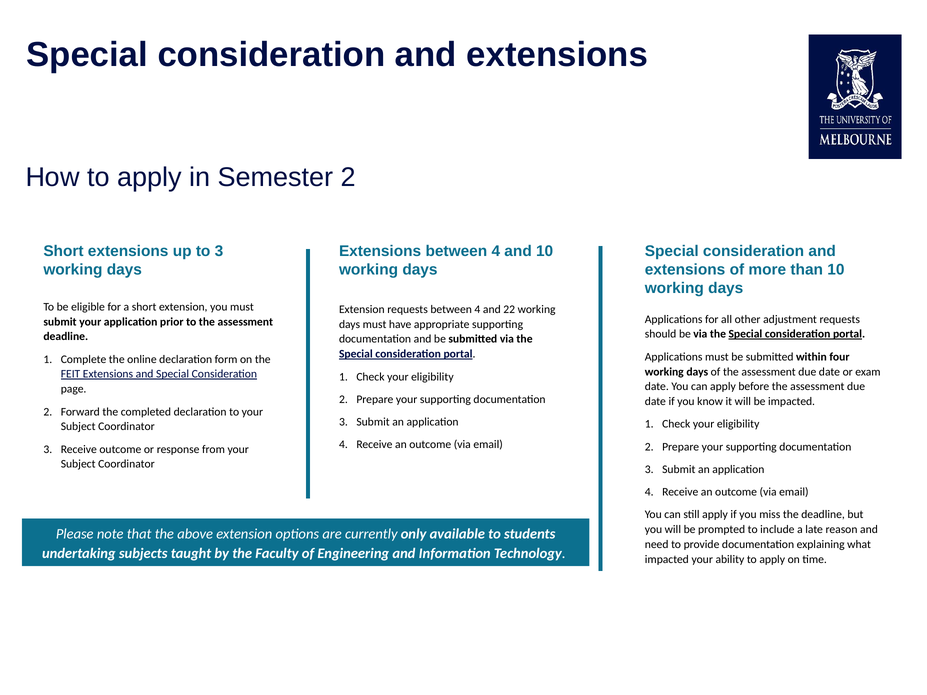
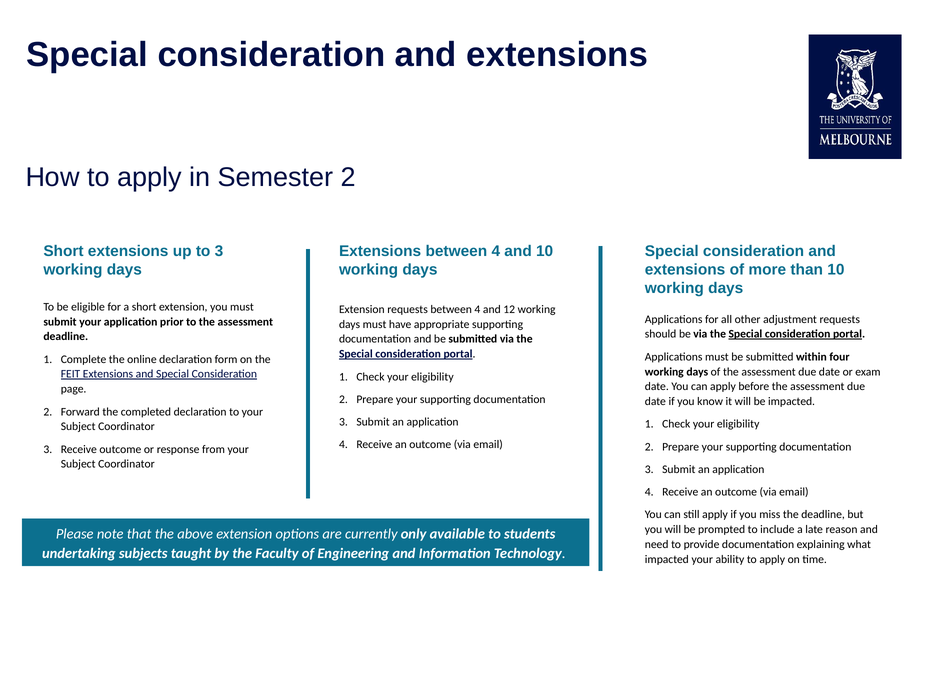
22: 22 -> 12 (509, 309)
